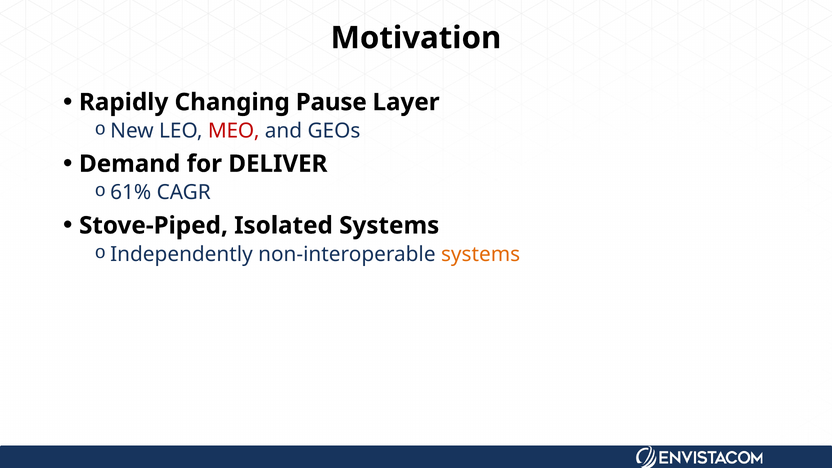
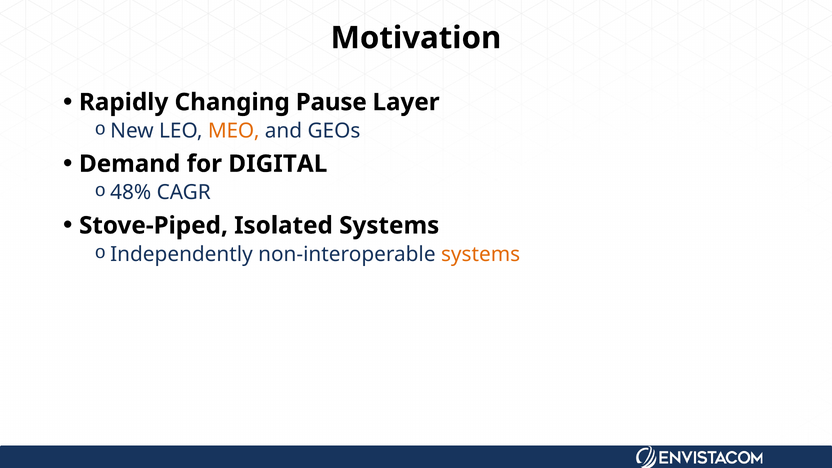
MEO colour: red -> orange (234, 131)
DELIVER: DELIVER -> DIGITAL (278, 164)
61%: 61% -> 48% (131, 193)
